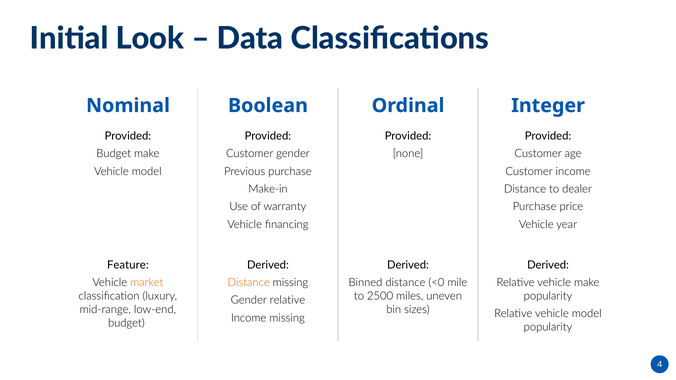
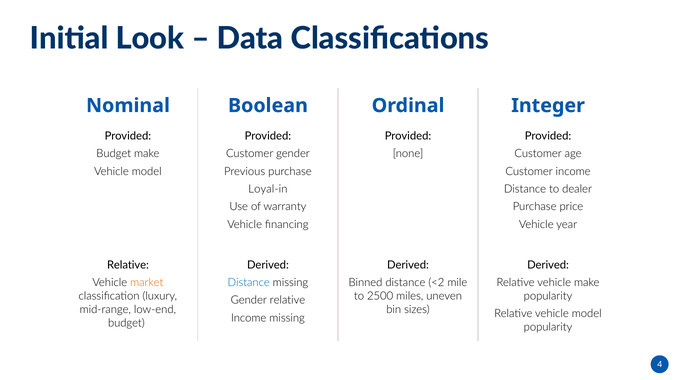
Make-in: Make-in -> Loyal-in (268, 189)
Feature: Feature -> Relative (128, 265)
Distance colour: orange -> blue (249, 283)
<0: <0 -> <2 (436, 283)
